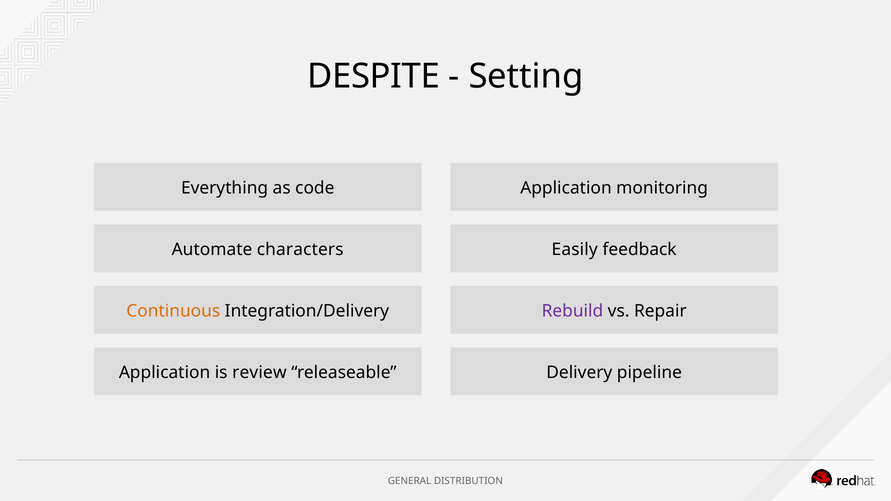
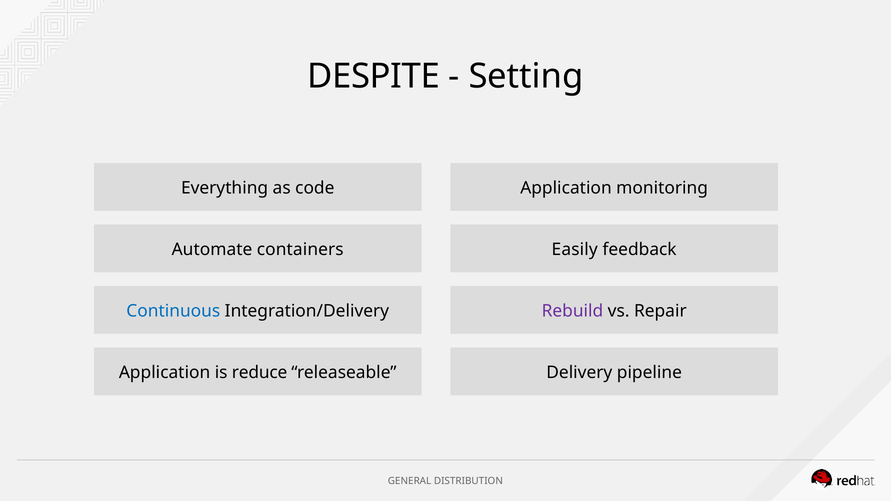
characters: characters -> containers (300, 250)
Continuous colour: orange -> blue (173, 311)
review: review -> reduce (260, 373)
